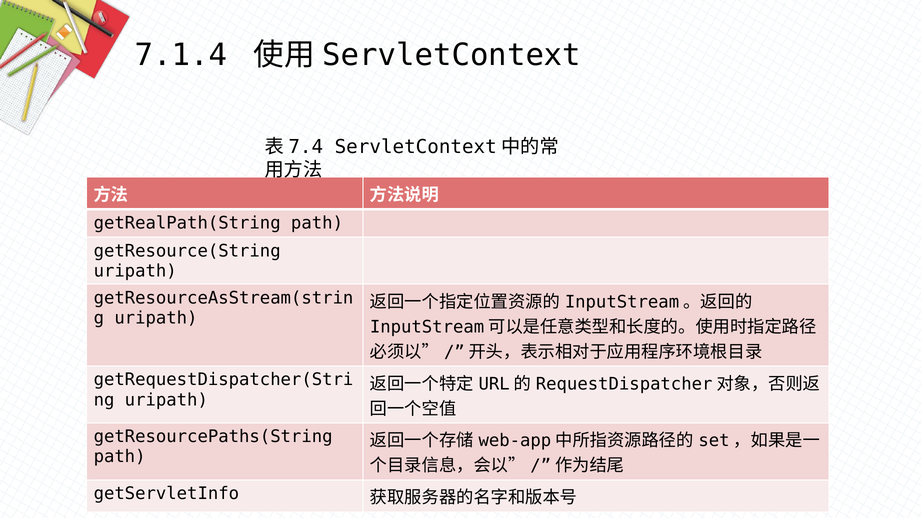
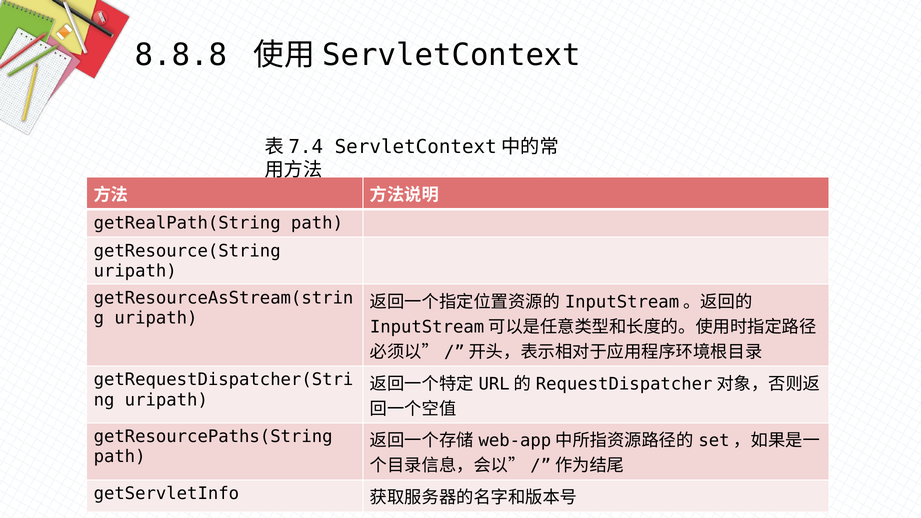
7.1.4: 7.1.4 -> 8.8.8 (181, 55)
